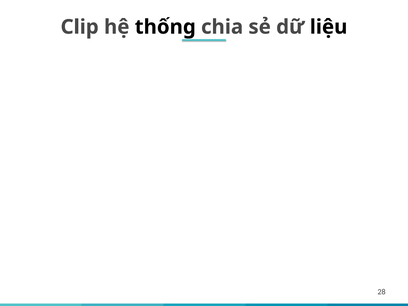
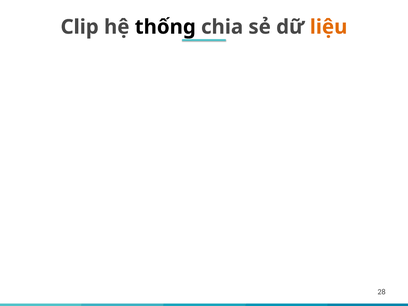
liệu colour: black -> orange (329, 27)
